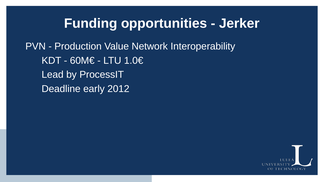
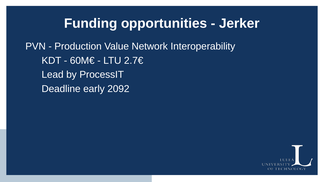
1.0€: 1.0€ -> 2.7€ (134, 61)
2012: 2012 -> 2092 (118, 89)
